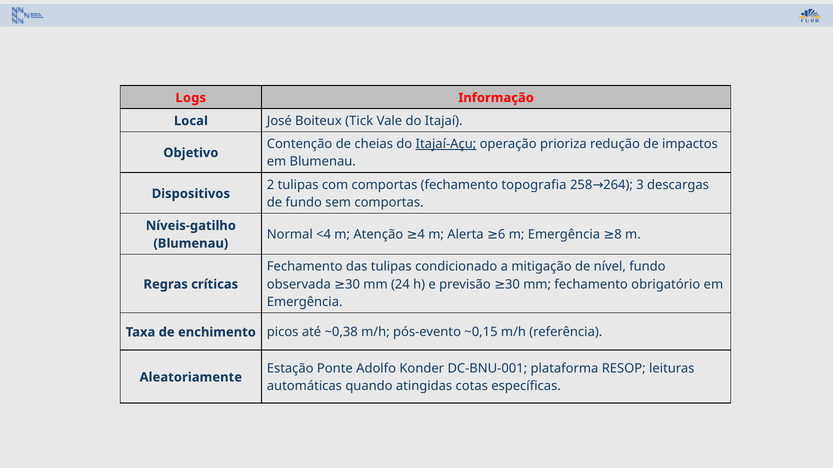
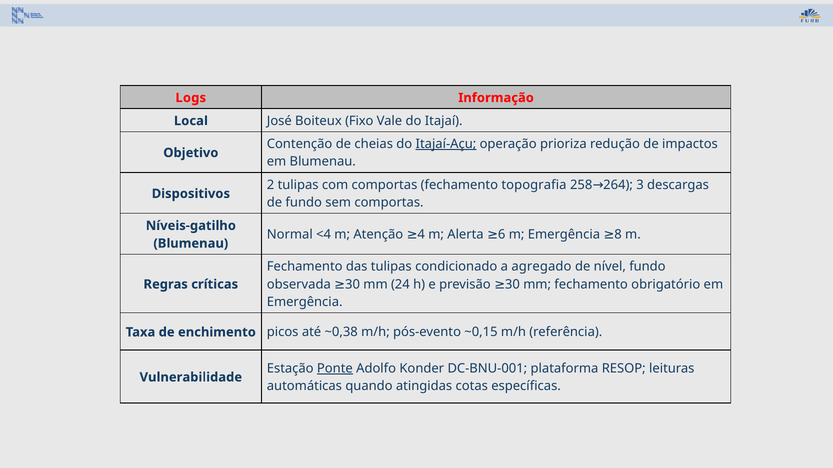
Tick: Tick -> Fixo (359, 121)
mitigação: mitigação -> agregado (541, 267)
Ponte underline: none -> present (335, 369)
Aleatoriamente: Aleatoriamente -> Vulnerabilidade (191, 378)
